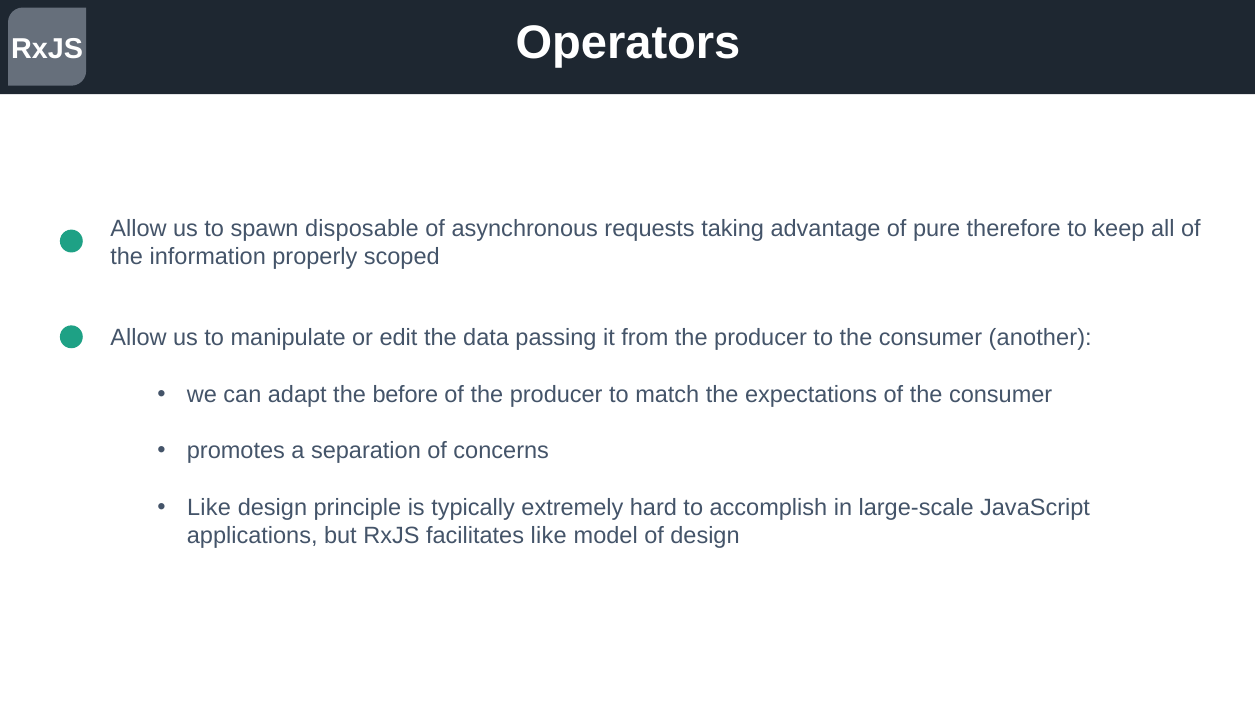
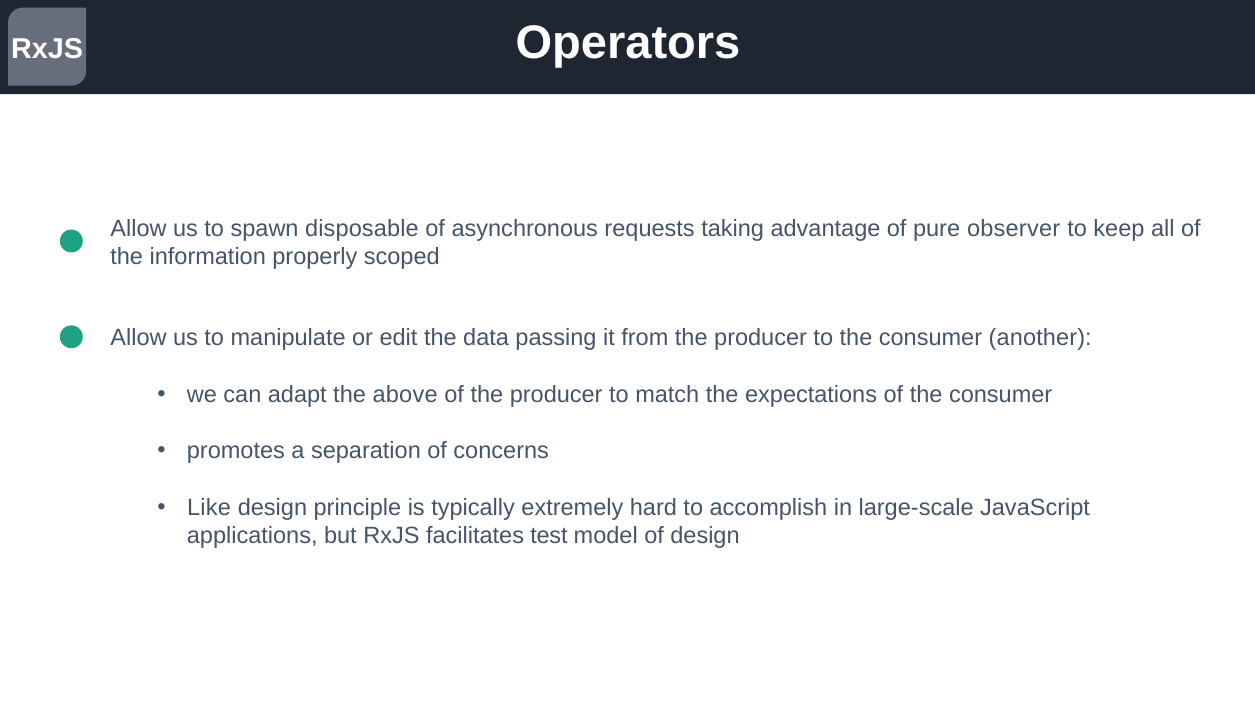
therefore: therefore -> observer (1014, 228)
before: before -> above (405, 395)
facilitates like: like -> test (549, 536)
